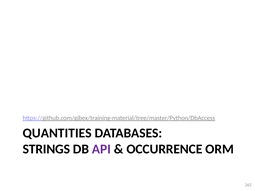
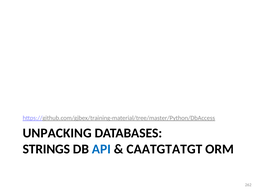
QUANTITIES: QUANTITIES -> UNPACKING (57, 133)
API colour: purple -> blue (101, 149)
OCCURRENCE: OCCURRENCE -> CAATGTATGT (164, 149)
